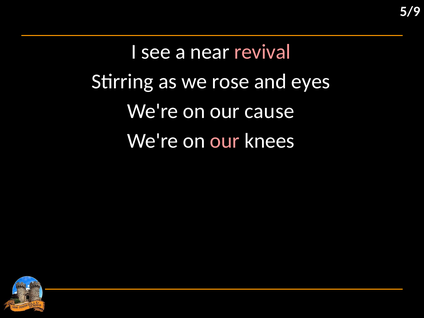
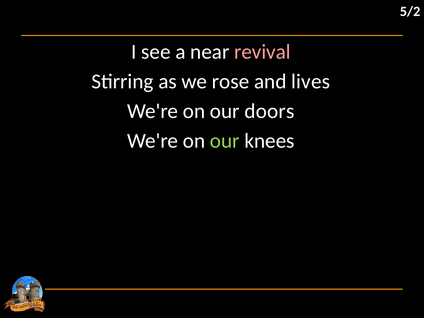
5/9: 5/9 -> 5/2 (410, 12)
eyes: eyes -> lives (311, 81)
cause: cause -> doors (269, 111)
our colour: pink -> light green (225, 141)
